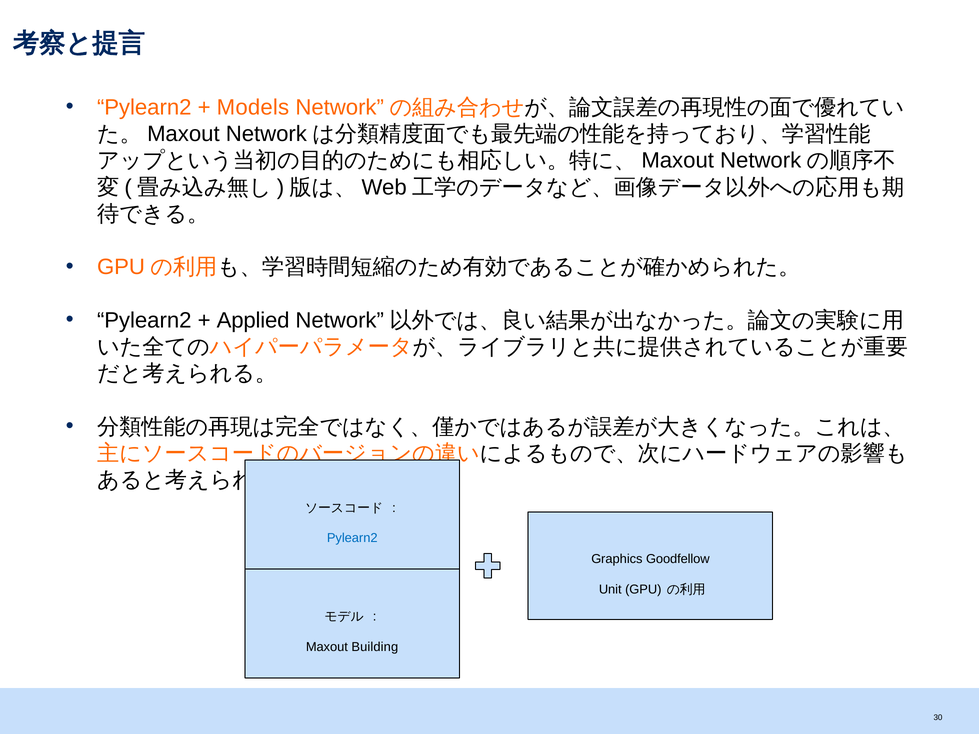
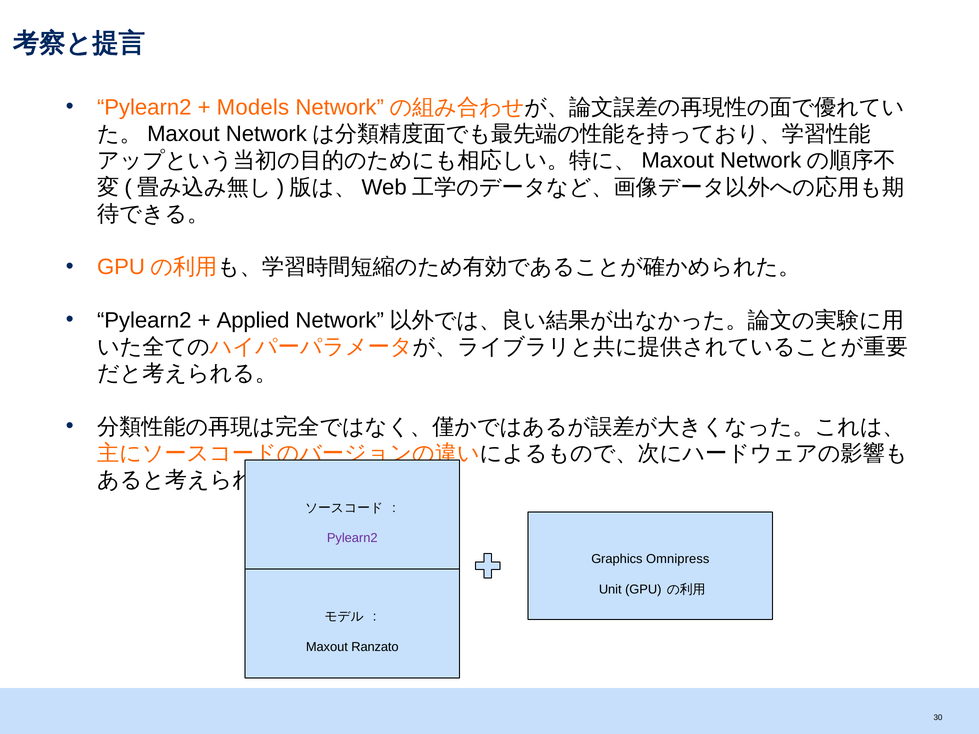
Pylearn2 colour: blue -> purple (352, 538)
Goodfellow: Goodfellow -> Omnipress (678, 559)
Building: Building -> Ranzato (375, 647)
